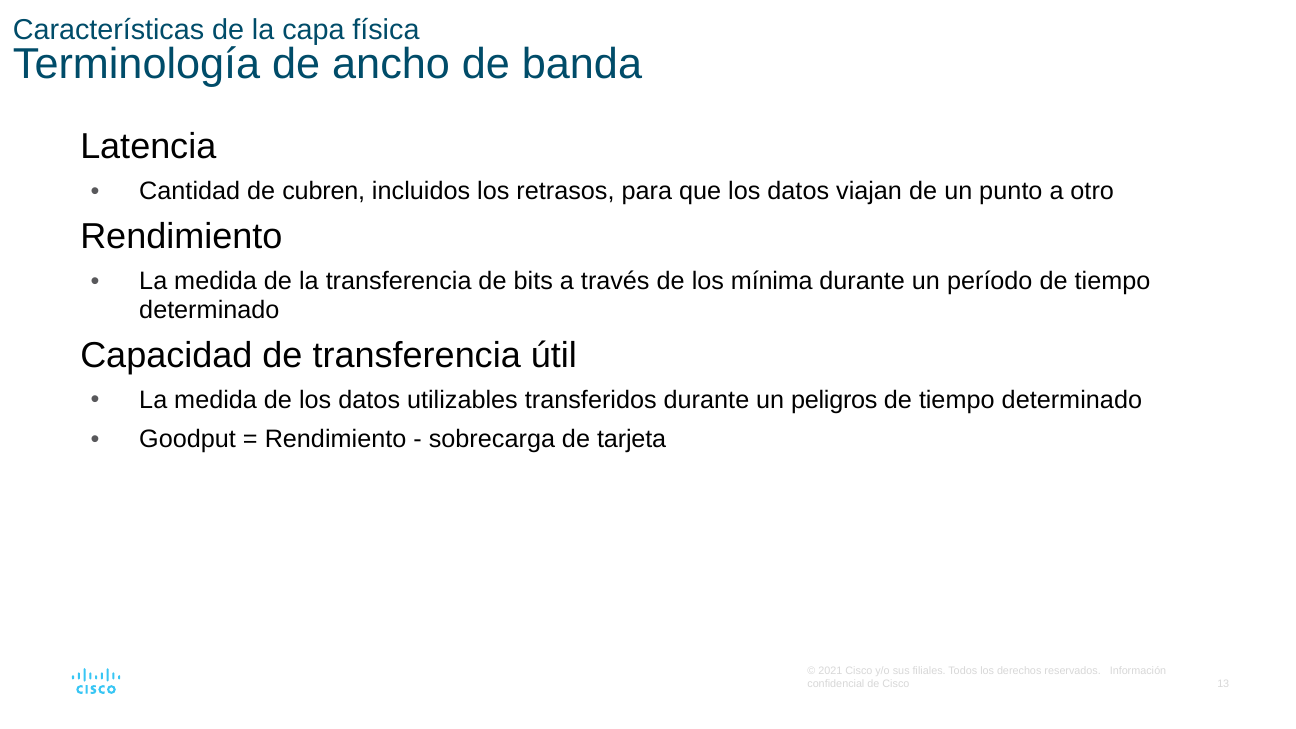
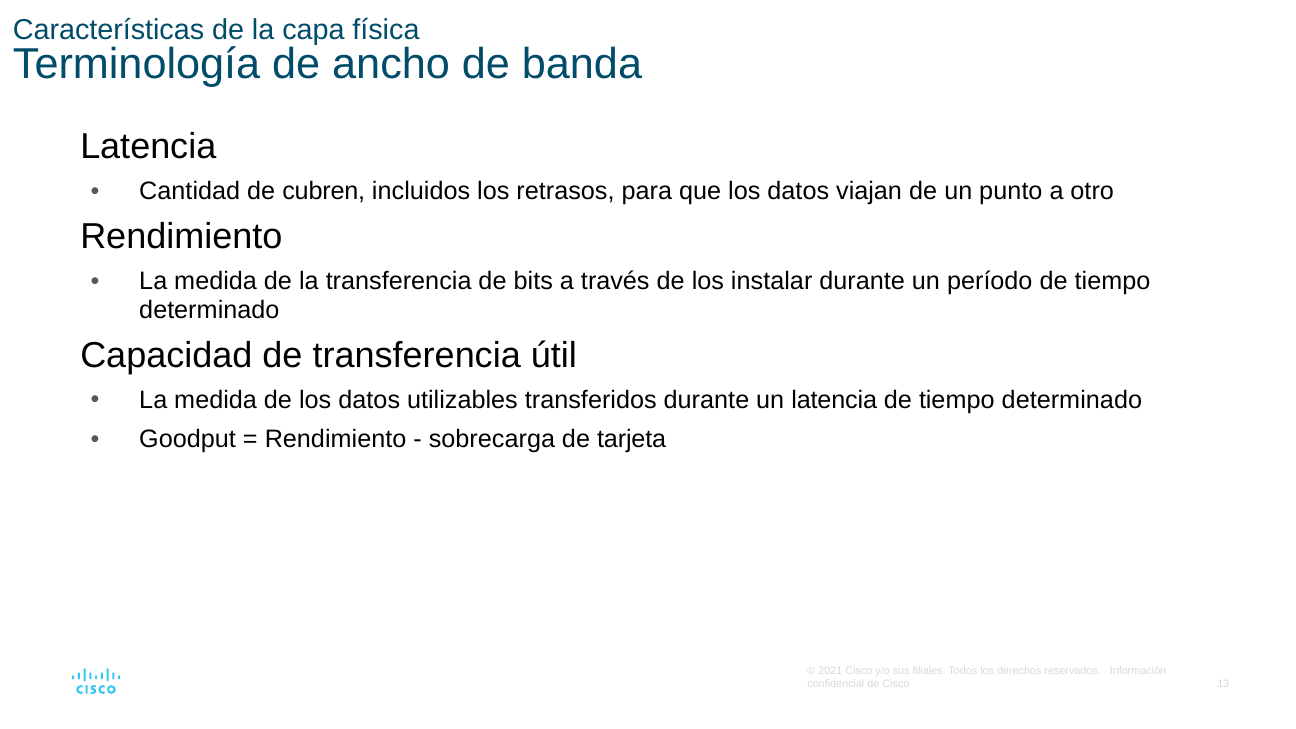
mínima: mínima -> instalar (772, 281)
un peligros: peligros -> latencia (834, 400)
